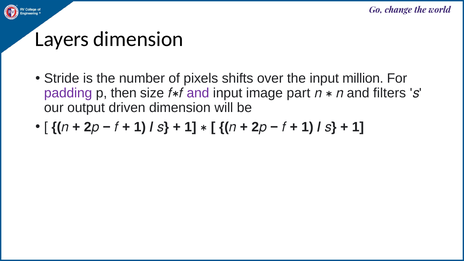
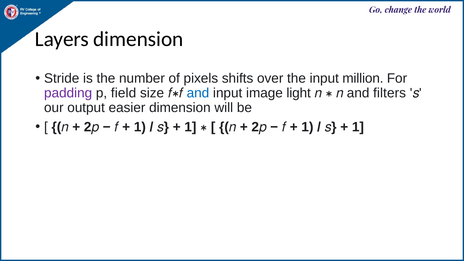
then: then -> field (124, 93)
and colour: purple -> blue (198, 93)
part: part -> light (299, 93)
driven: driven -> easier (127, 108)
